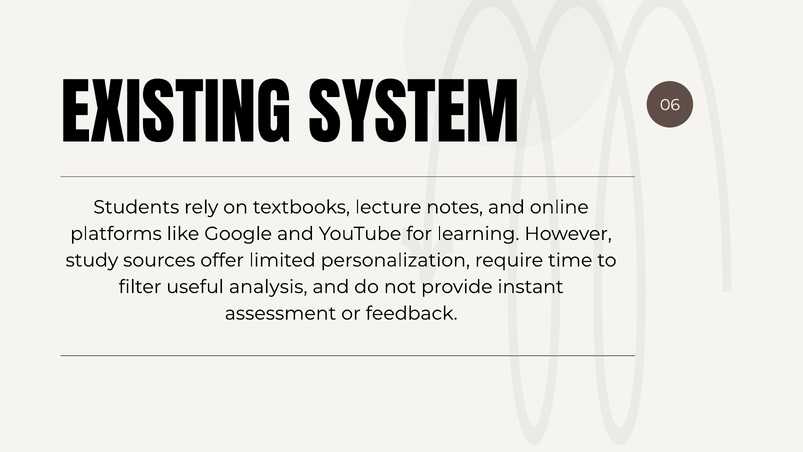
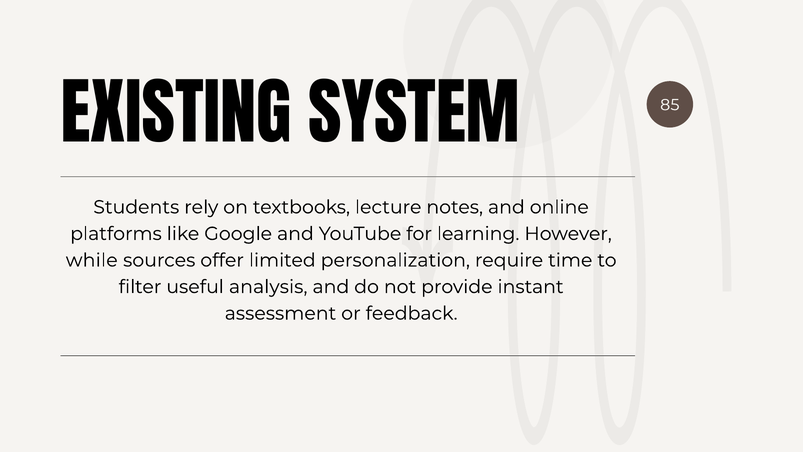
06: 06 -> 85 (670, 105)
study: study -> while (92, 260)
